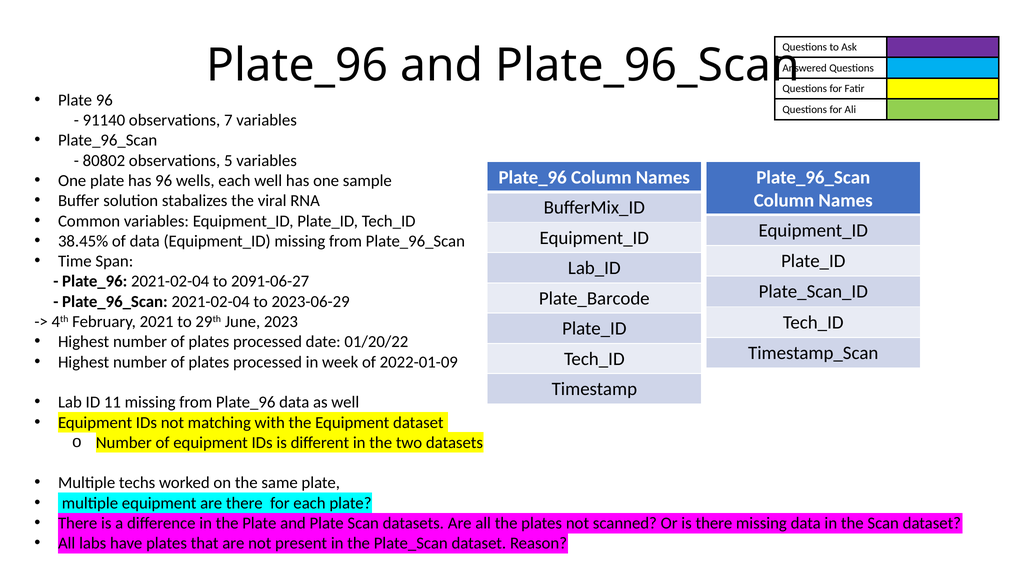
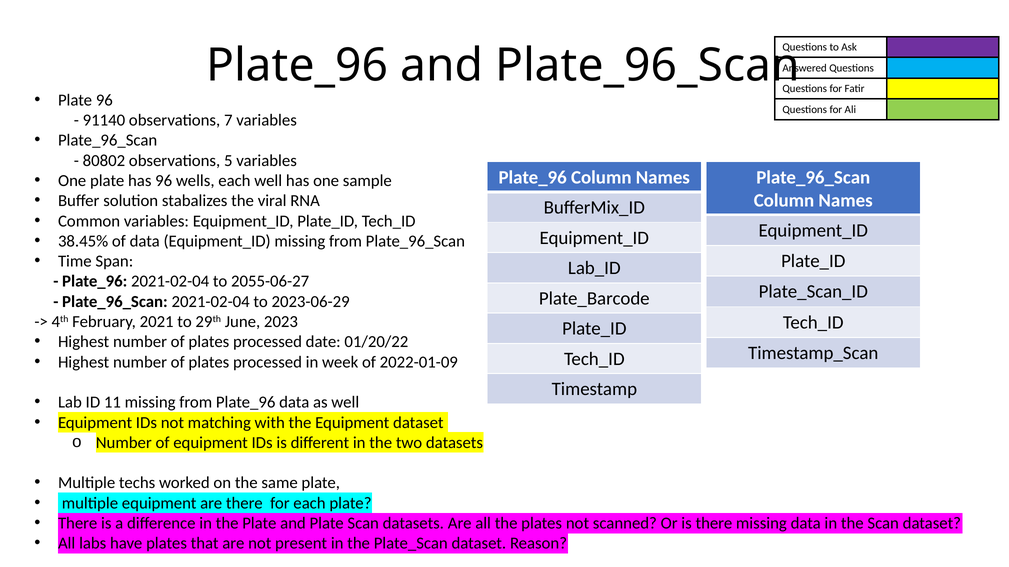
2091-06-27: 2091-06-27 -> 2055-06-27 (270, 282)
